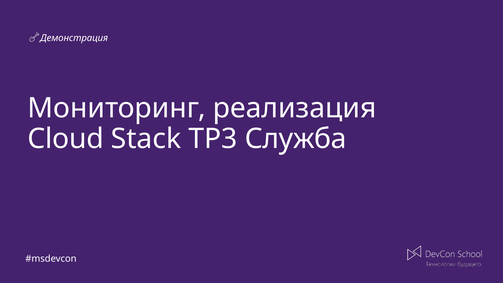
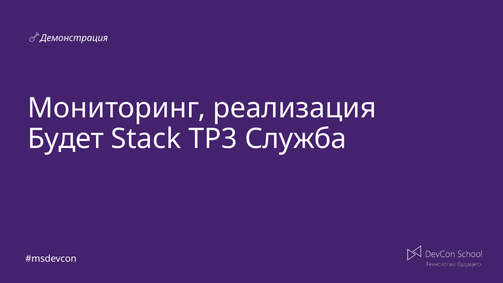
Cloud: Cloud -> Будет (66, 139)
